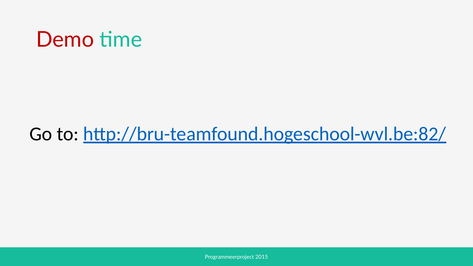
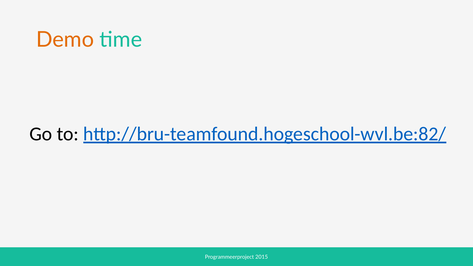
Demo colour: red -> orange (65, 40)
